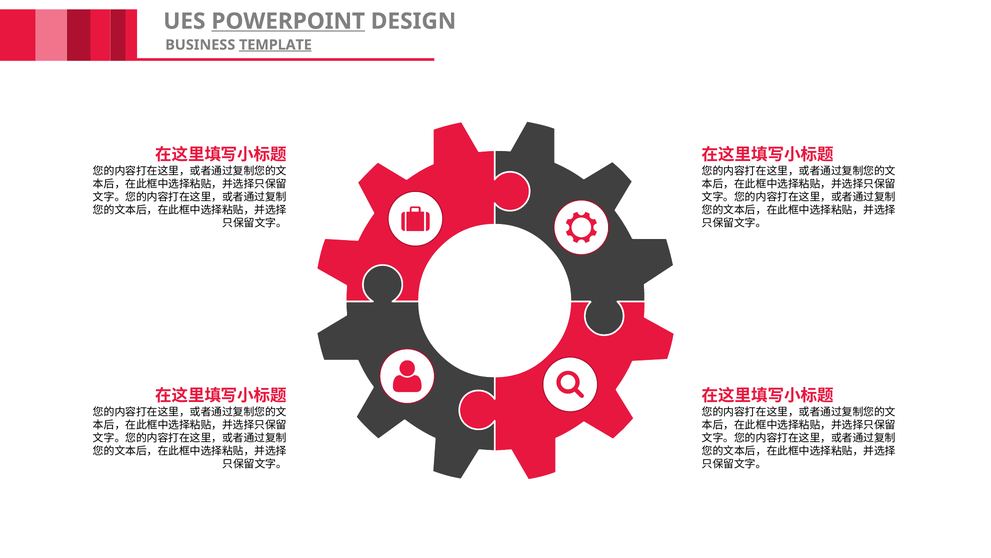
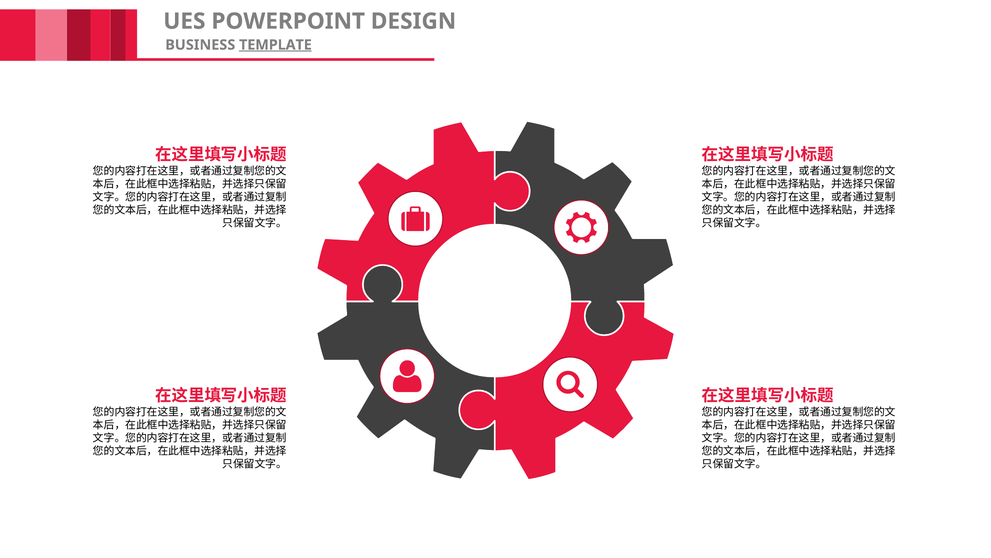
POWERPOINT underline: present -> none (288, 21)
